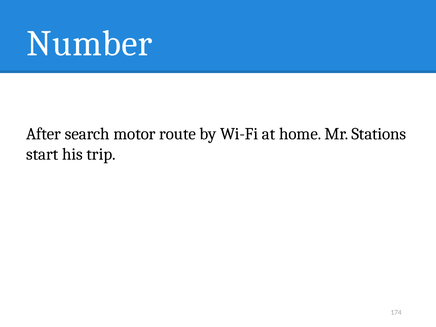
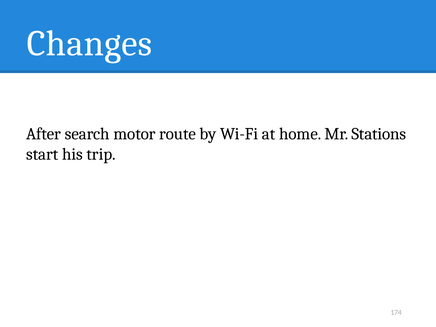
Number: Number -> Changes (89, 43)
